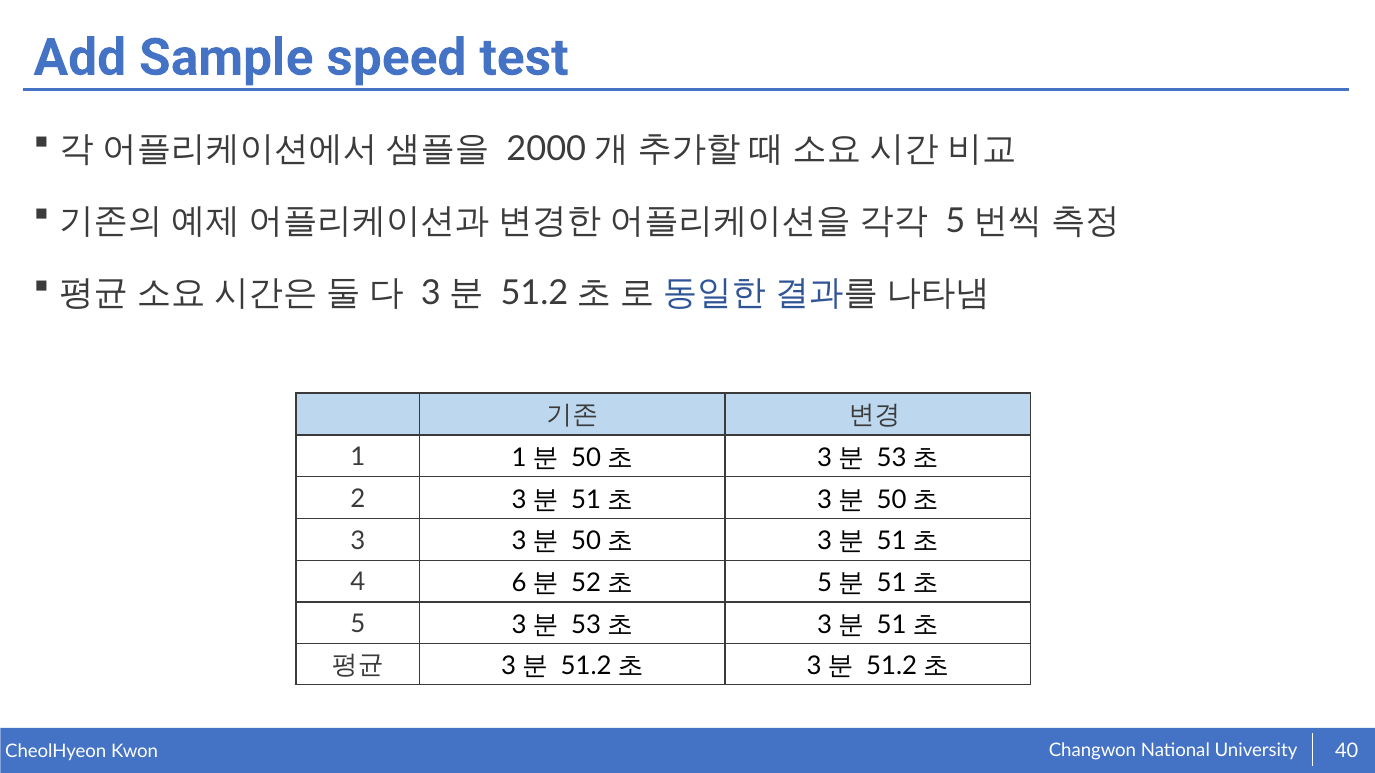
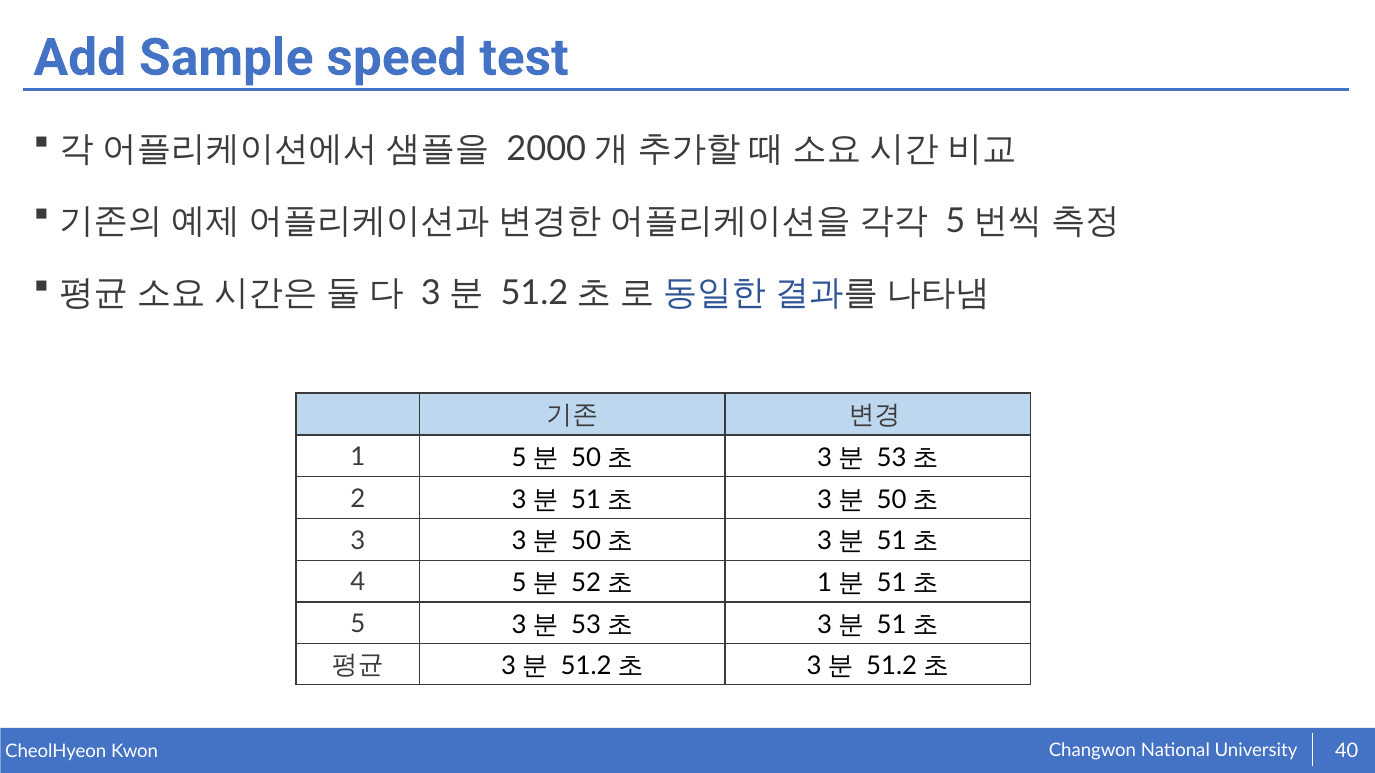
1 1: 1 -> 5 (519, 458)
4 6: 6 -> 5 (519, 583)
5: 5 -> 1 (825, 583)
